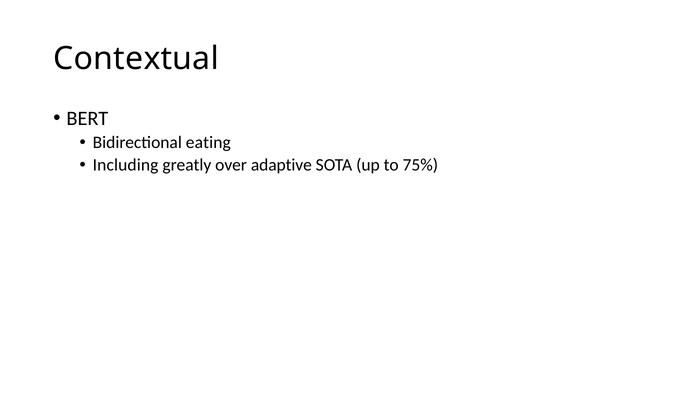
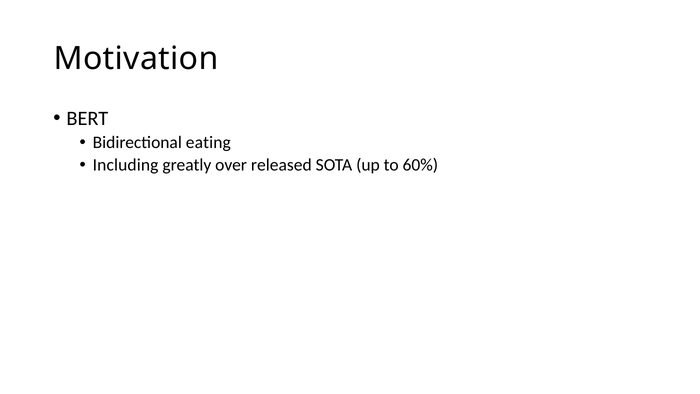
Contextual: Contextual -> Motivation (136, 59)
adaptive: adaptive -> released (281, 165)
75%: 75% -> 60% (420, 165)
